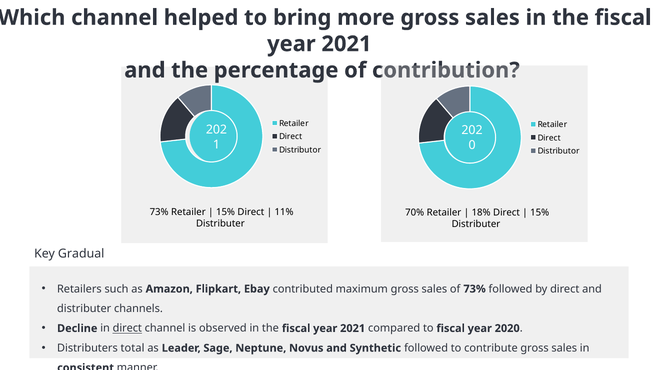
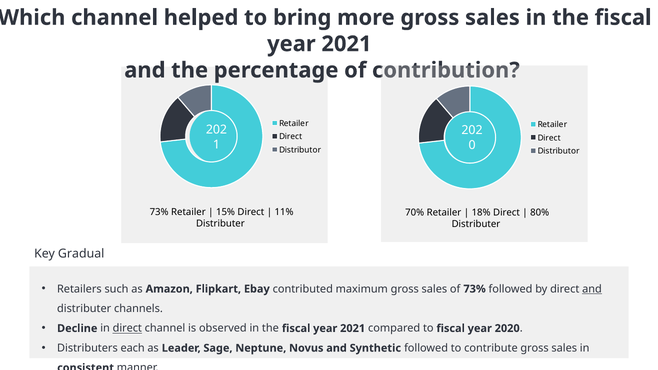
15%: 15% -> 80% (540, 213)
and underline: none -> present (592, 289)
total: total -> each (133, 348)
